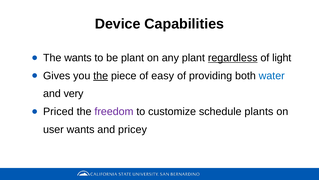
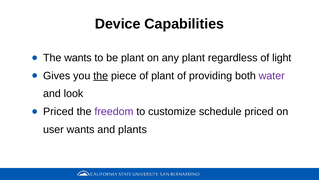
regardless underline: present -> none (233, 58)
of easy: easy -> plant (163, 76)
water colour: blue -> purple (272, 76)
very: very -> look (73, 93)
schedule plants: plants -> priced (259, 111)
pricey: pricey -> plants (132, 129)
